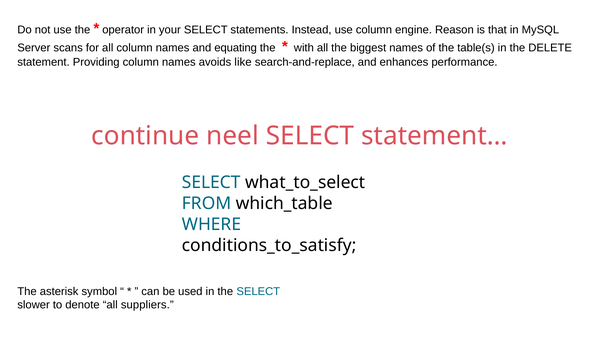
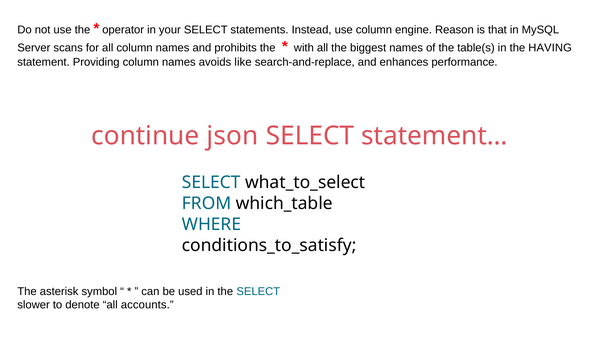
equating: equating -> prohibits (236, 48)
DELETE: DELETE -> HAVING (550, 48)
neel: neel -> json (232, 136)
suppliers: suppliers -> accounts (147, 305)
